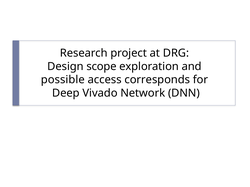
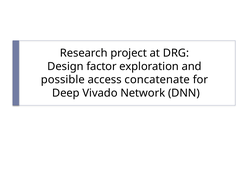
scope: scope -> factor (102, 67)
corresponds: corresponds -> concatenate (157, 80)
